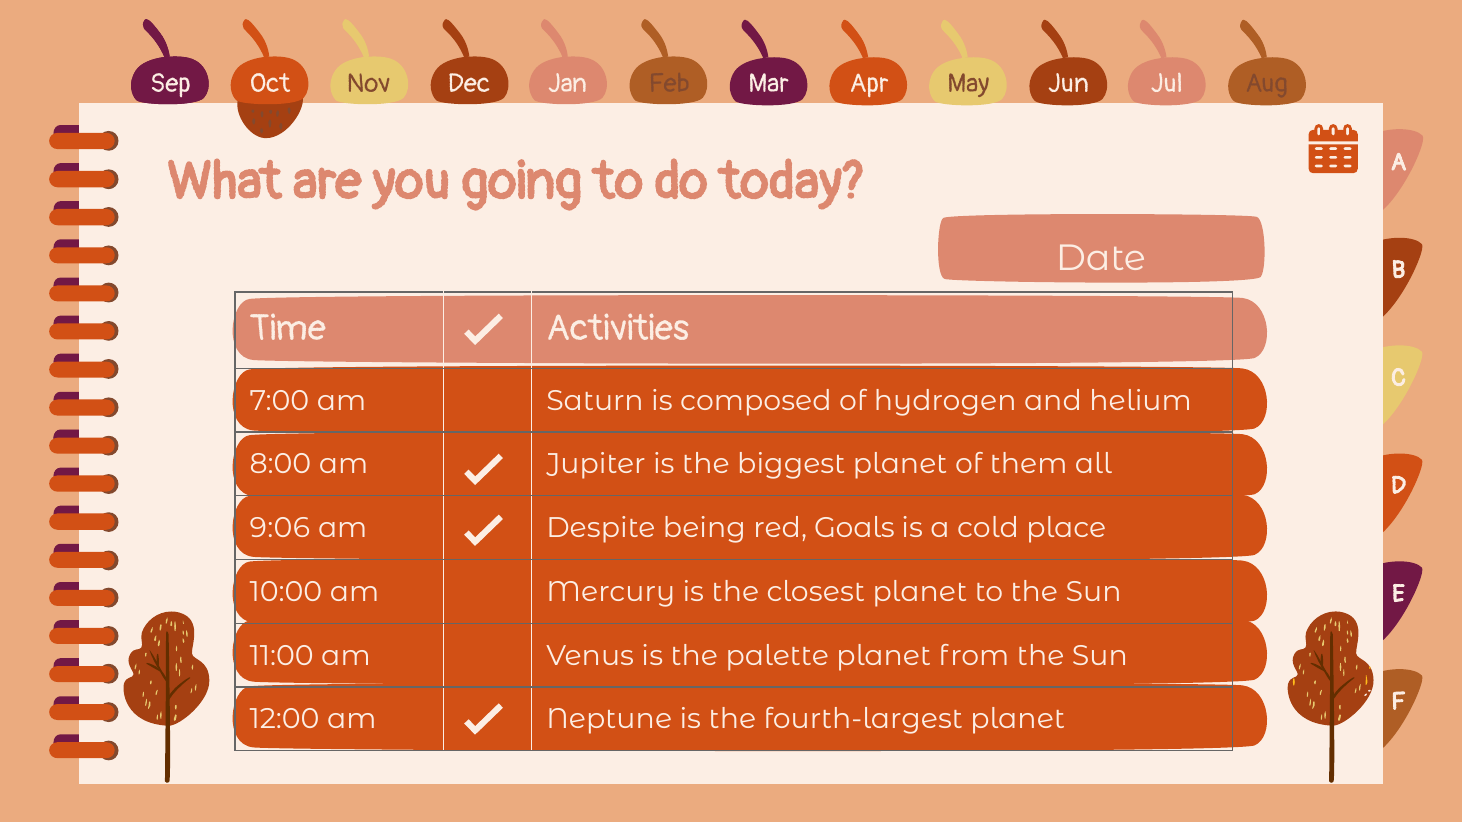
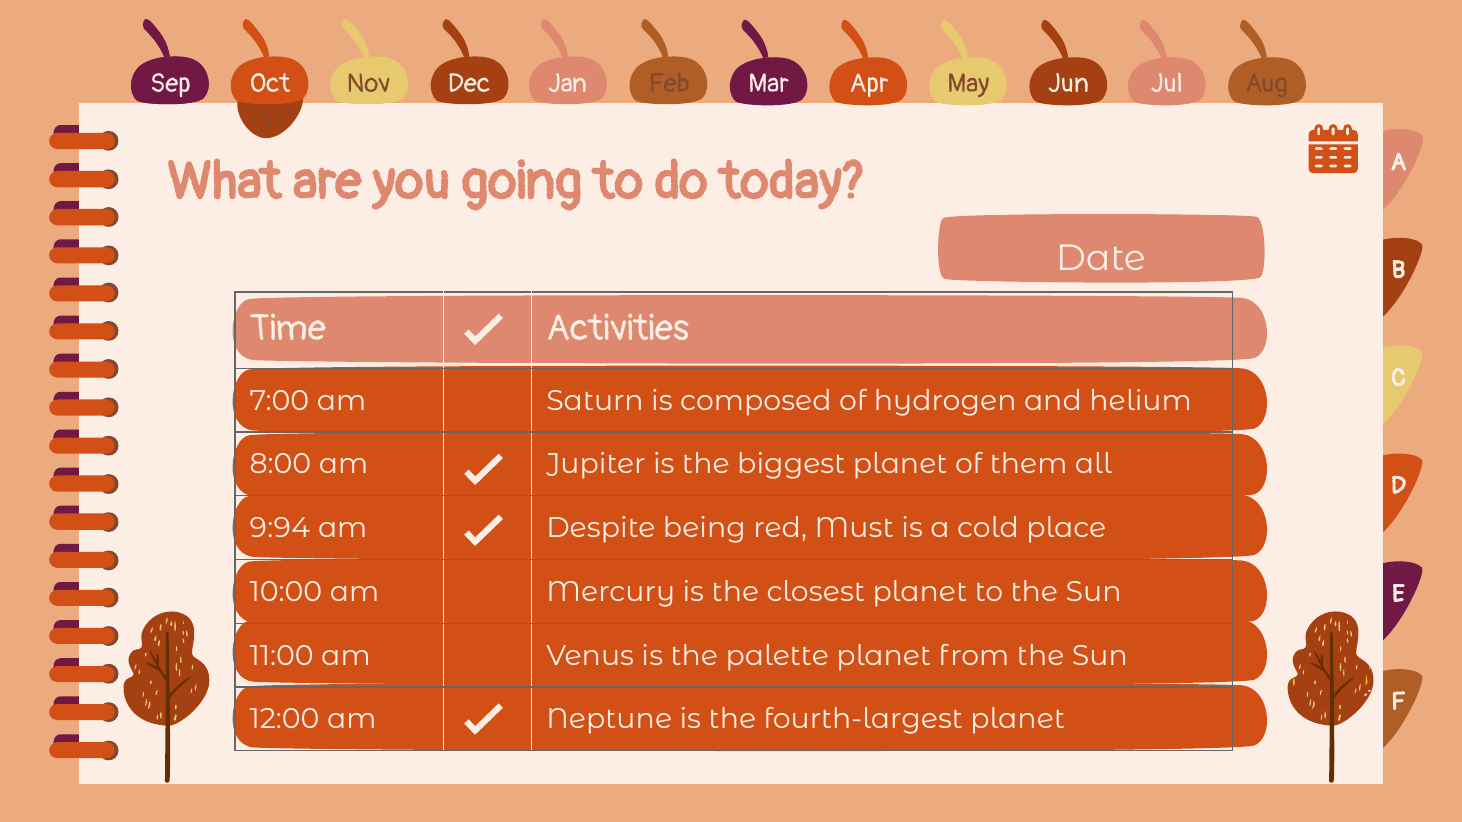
9:06: 9:06 -> 9:94 (280, 529)
Goals: Goals -> Must (854, 529)
